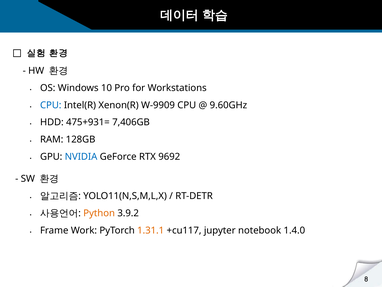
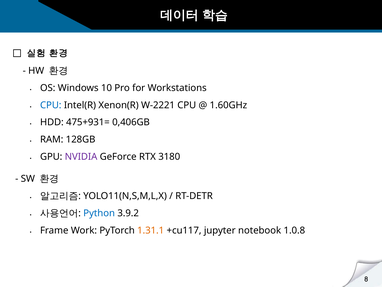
W-9909: W-9909 -> W-2221 (158, 105)
9.60GHz: 9.60GHz -> 1.60GHz (228, 105)
7,406GB: 7,406GB -> 0,406GB (131, 122)
NVIDIA colour: blue -> purple (81, 157)
9692: 9692 -> 3180 (169, 157)
Python colour: orange -> blue (99, 213)
1.4.0: 1.4.0 -> 1.0.8 (294, 230)
